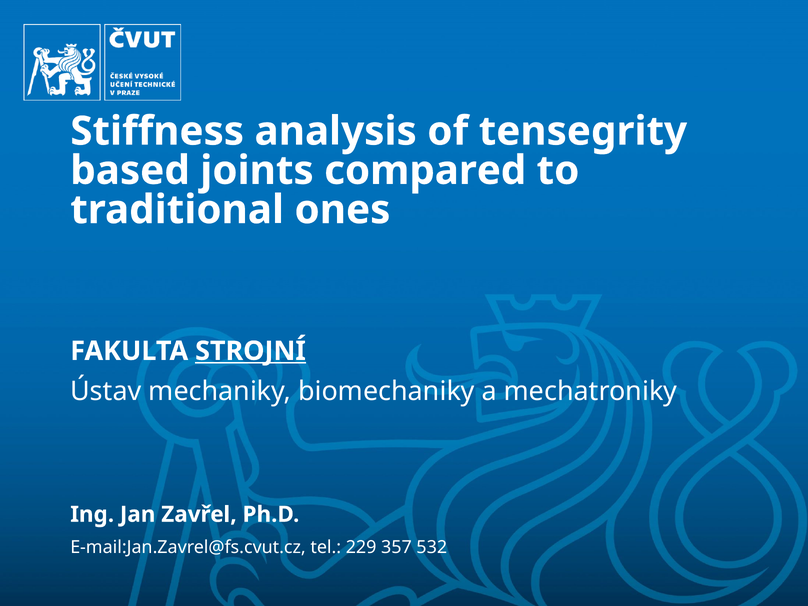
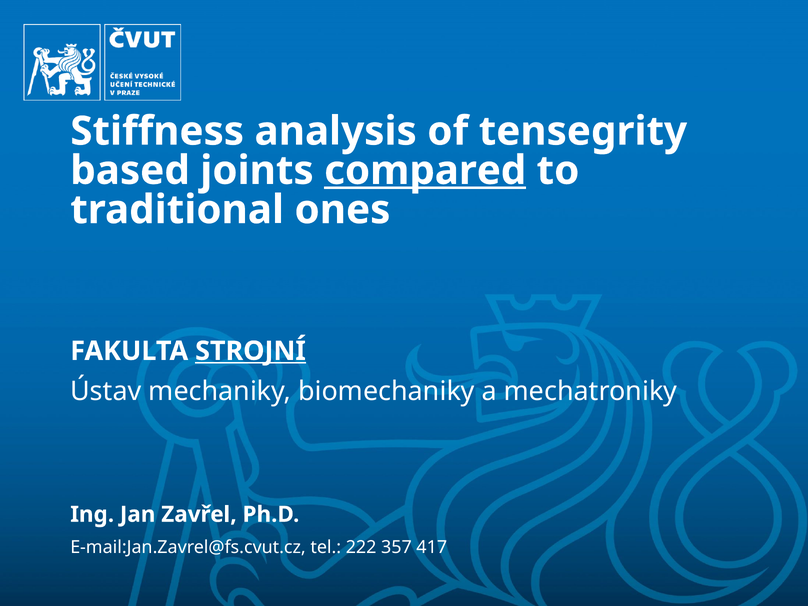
compared underline: none -> present (425, 171)
229: 229 -> 222 (361, 547)
532: 532 -> 417 (432, 547)
